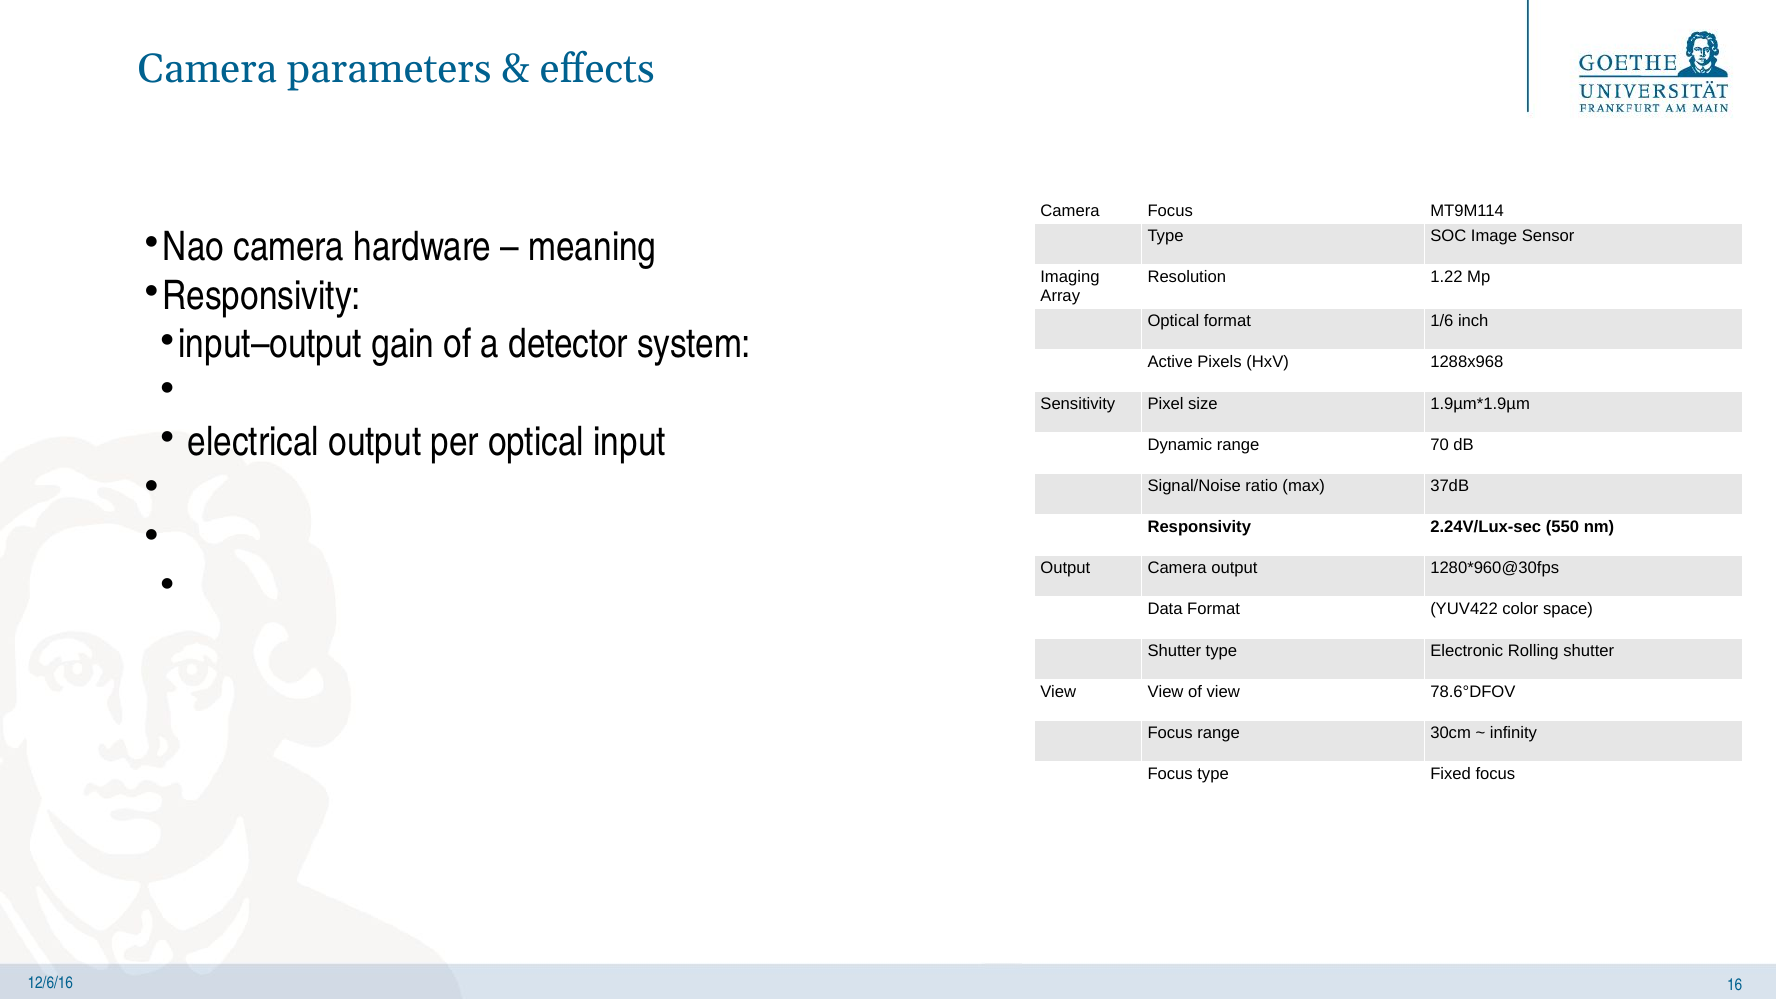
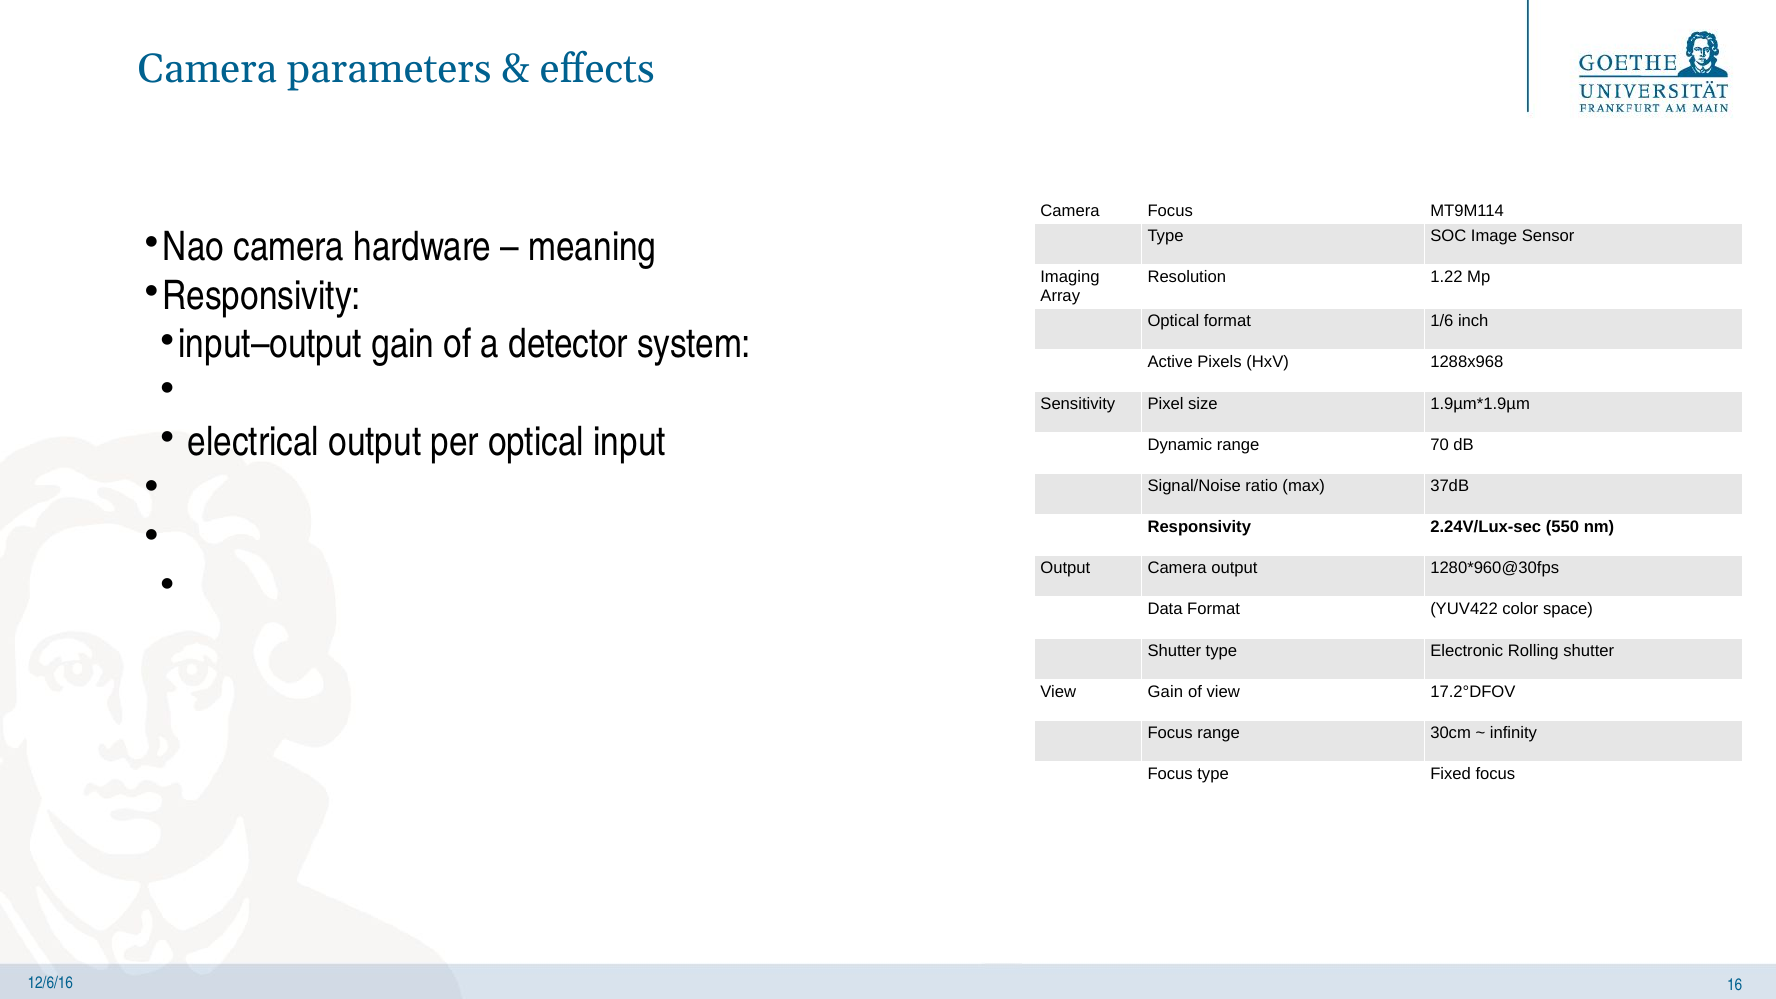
View View: View -> Gain (1165, 692)
78.6°DFOV: 78.6°DFOV -> 17.2°DFOV (1473, 692)
